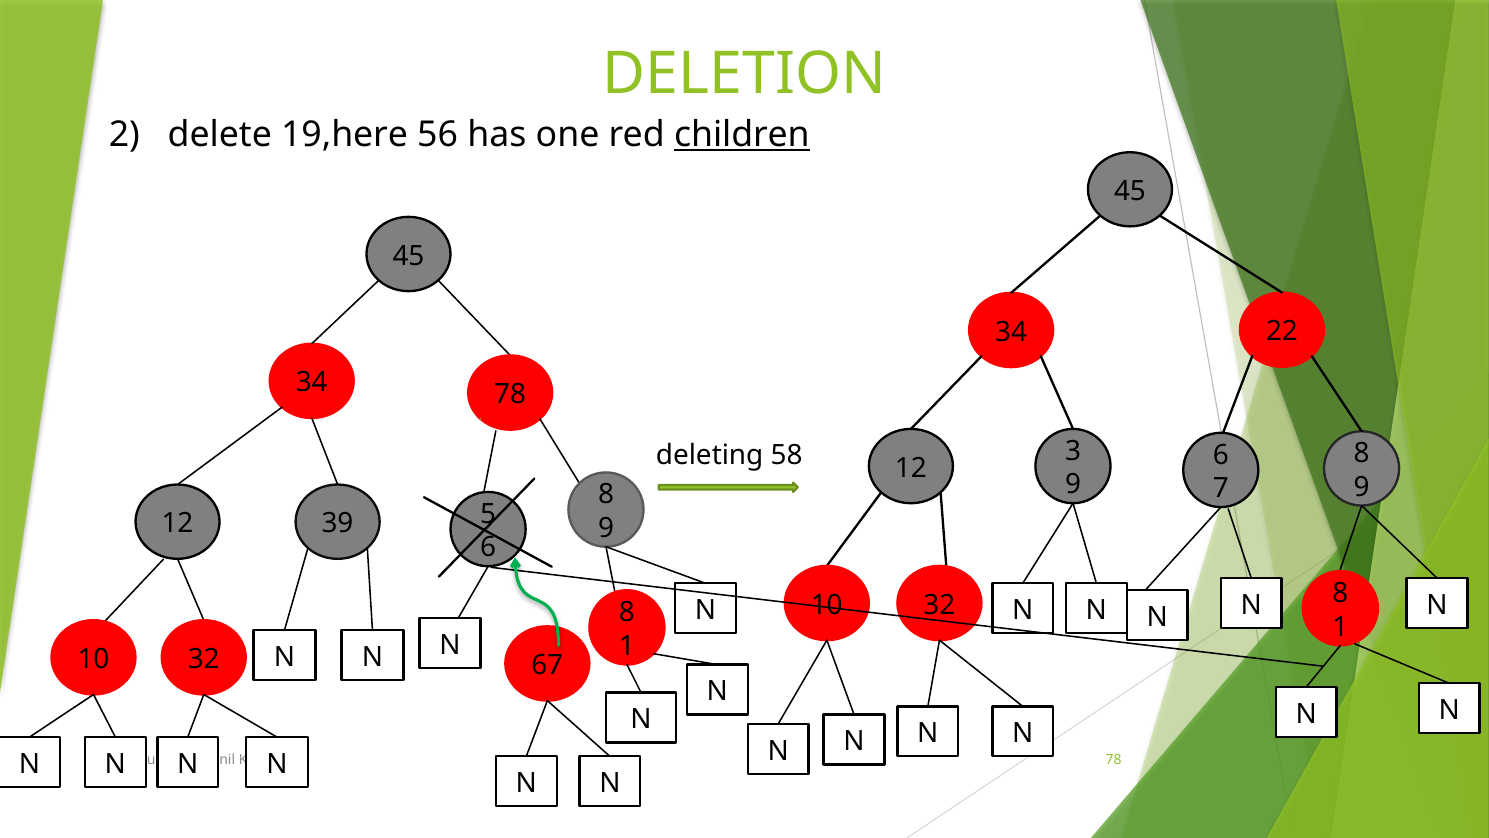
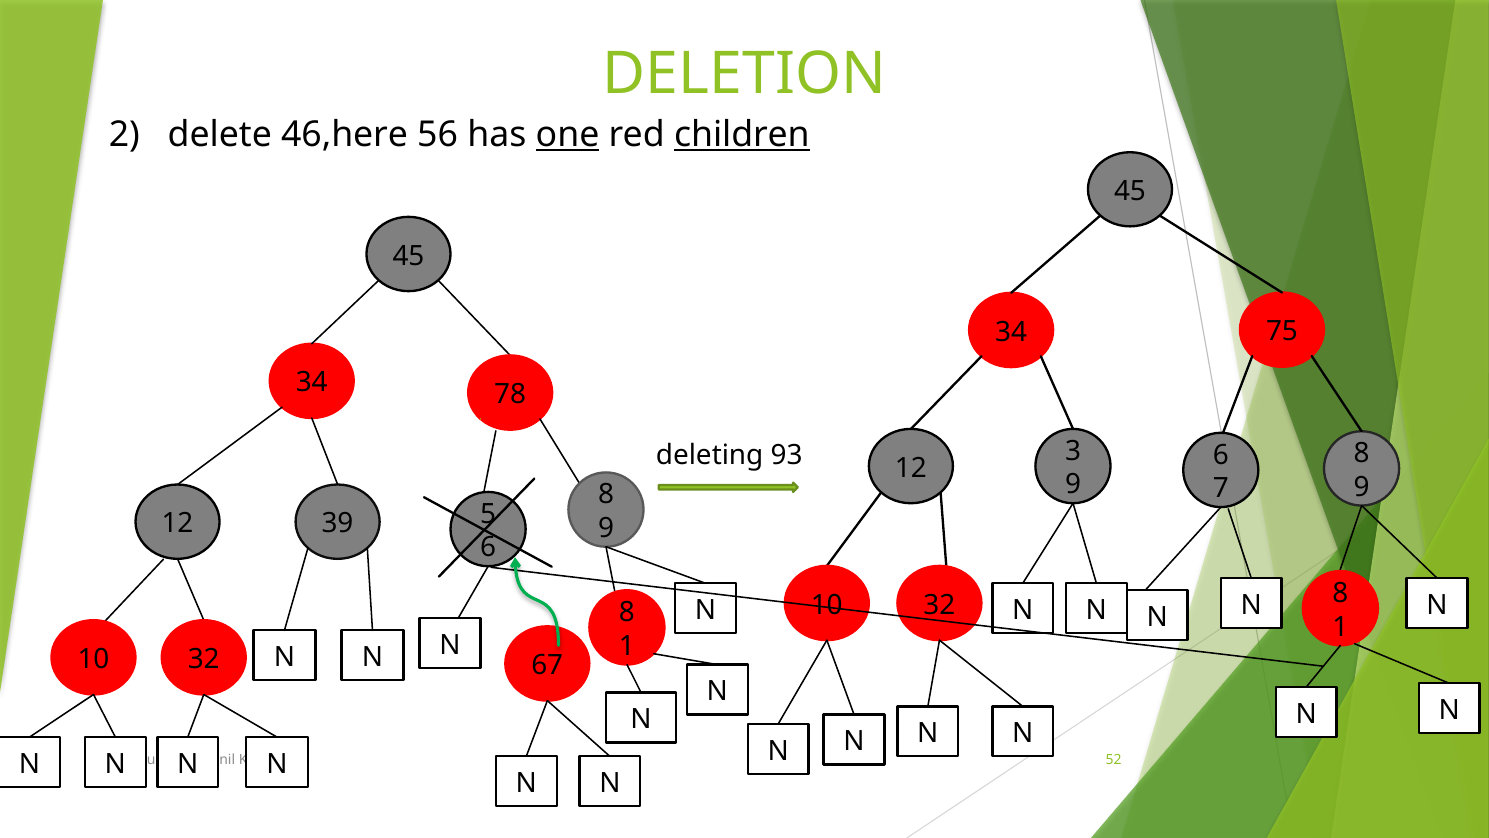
19,here: 19,here -> 46,here (345, 135)
one underline: none -> present (568, 135)
22: 22 -> 75 (1282, 331)
58: 58 -> 93 (787, 455)
78: 78 -> 52 (1114, 760)
